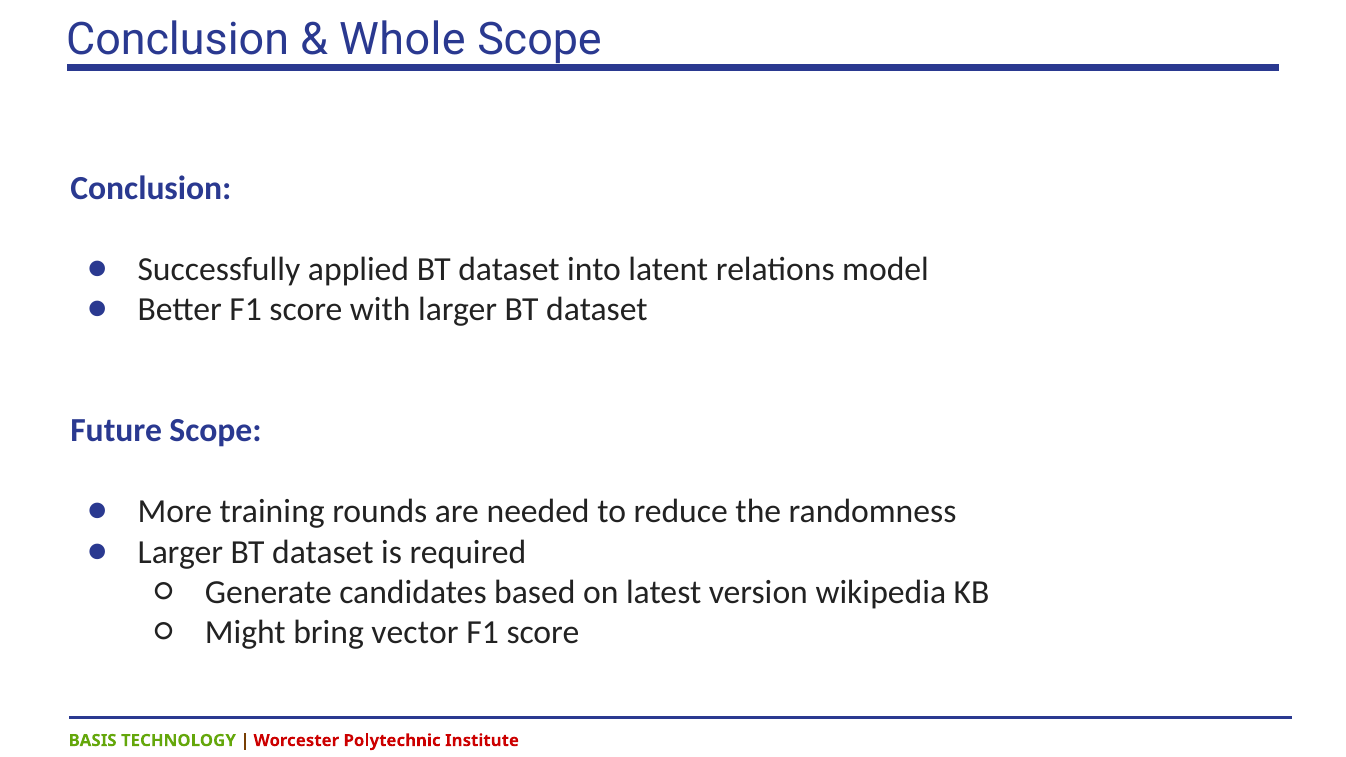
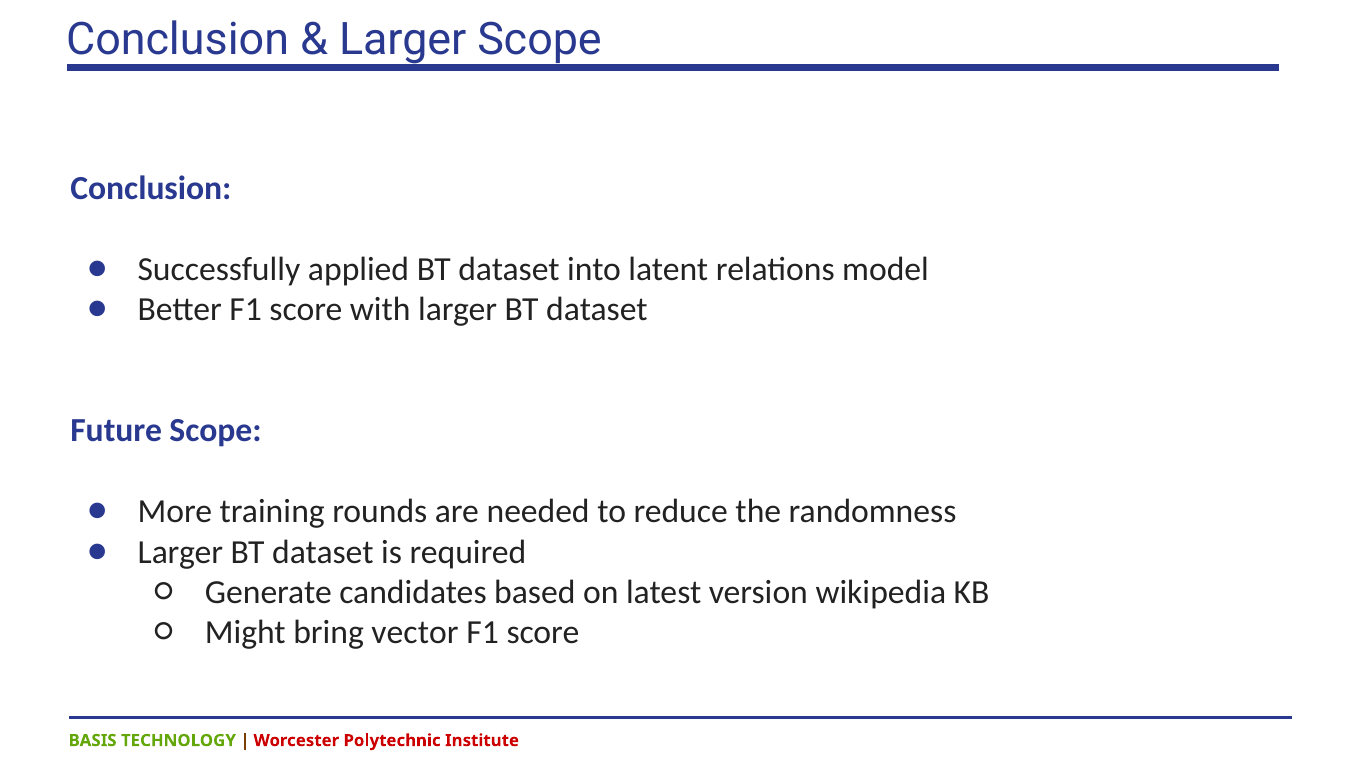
Whole: Whole -> Larger (403, 39)
